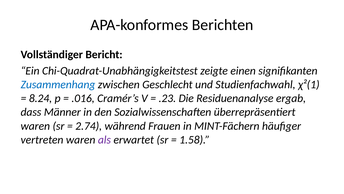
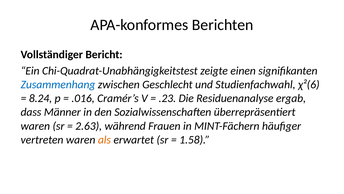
χ²(1: χ²(1 -> χ²(6 (309, 84)
2.74: 2.74 -> 2.63 (89, 126)
als colour: purple -> orange (104, 139)
